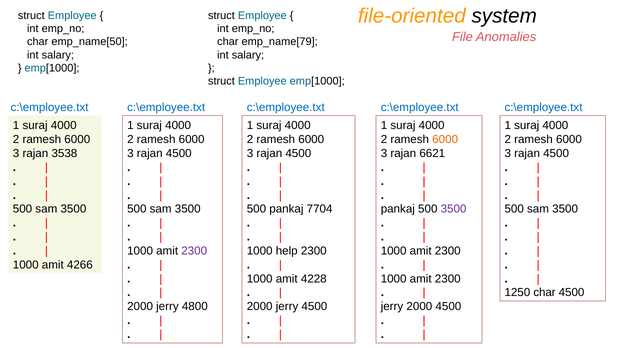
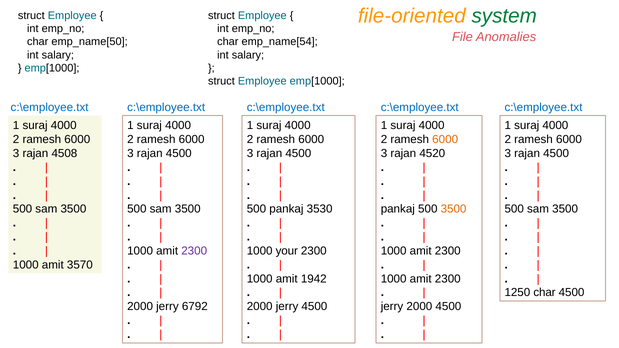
system colour: black -> green (504, 16)
emp_name[79: emp_name[79 -> emp_name[54 (280, 42)
3538: 3538 -> 4508 (64, 154)
6621: 6621 -> 4520 (432, 154)
7704: 7704 -> 3530 (320, 209)
3500 colour: purple -> orange (454, 209)
help: help -> your (287, 251)
4266: 4266 -> 3570 (80, 265)
4228: 4228 -> 1942 (314, 279)
4800: 4800 -> 6792 (195, 307)
